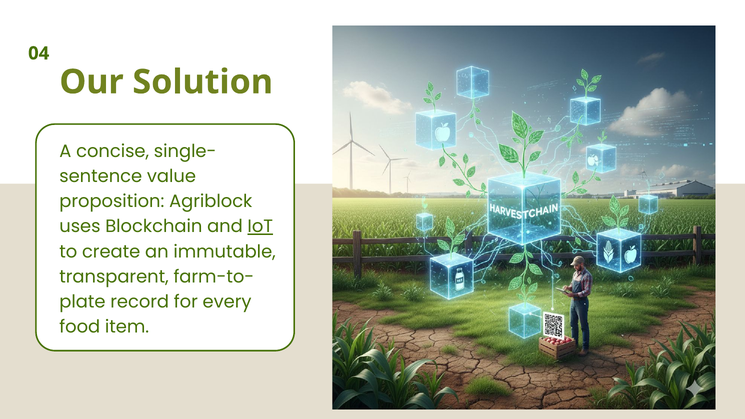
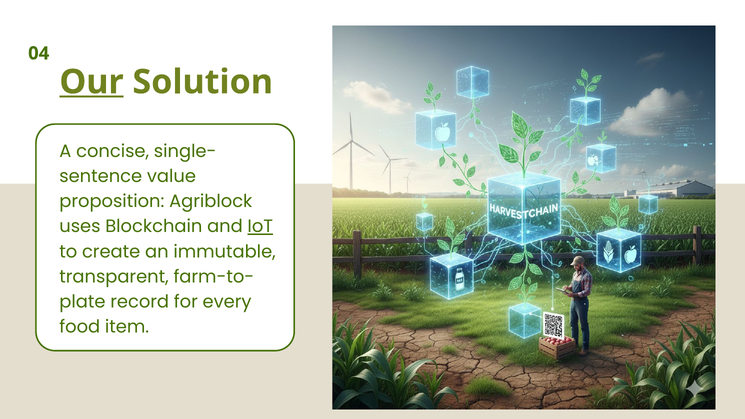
Our underline: none -> present (91, 82)
